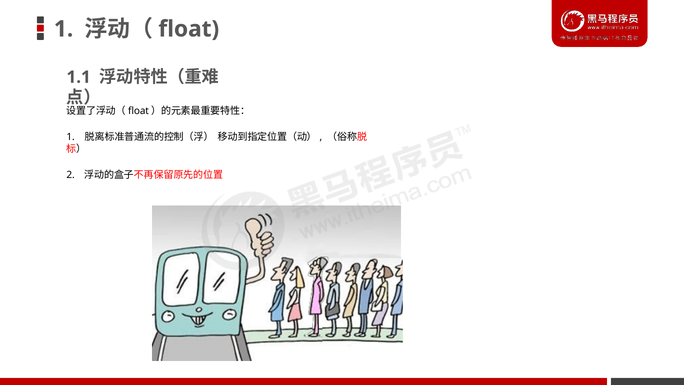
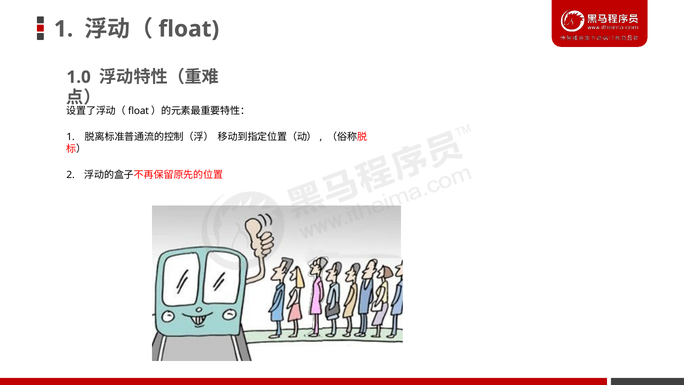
1.1: 1.1 -> 1.0 (79, 77)
